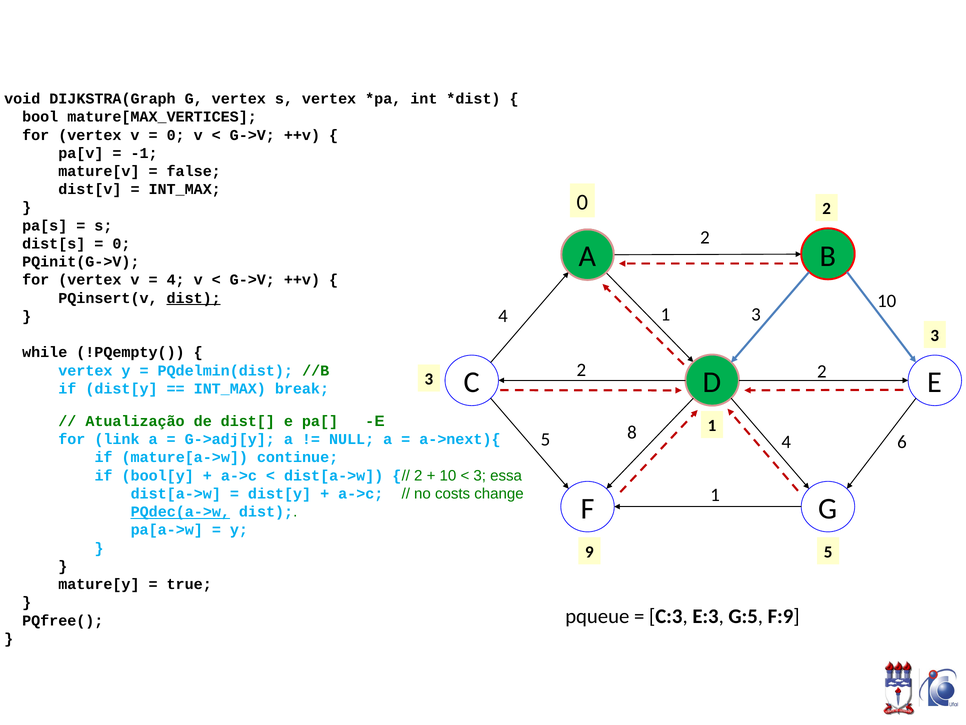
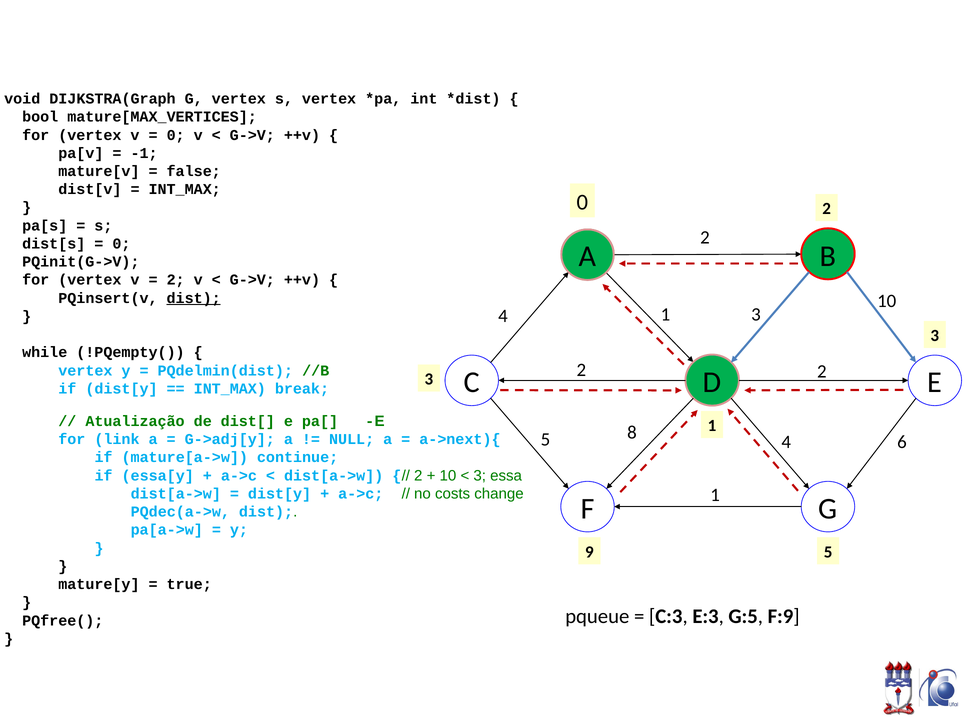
4: 4 -> 2 (176, 280)
bool[y: bool[y -> essa[y (158, 475)
PQdec(a->w underline: present -> none (180, 512)
